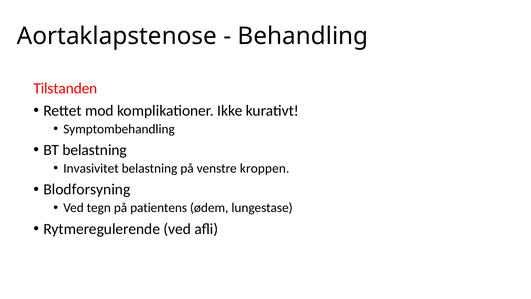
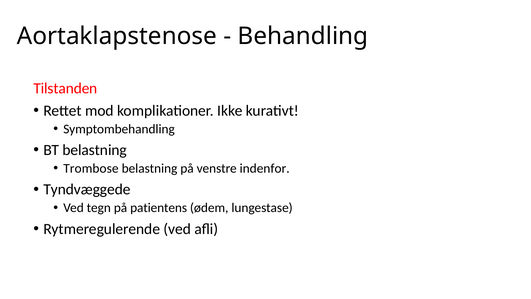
Invasivitet: Invasivitet -> Trombose (91, 168)
kroppen: kroppen -> indenfor (265, 168)
Blodforsyning: Blodforsyning -> Tyndvæggede (87, 189)
